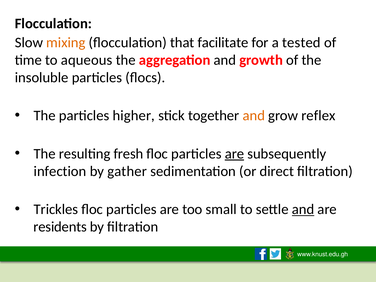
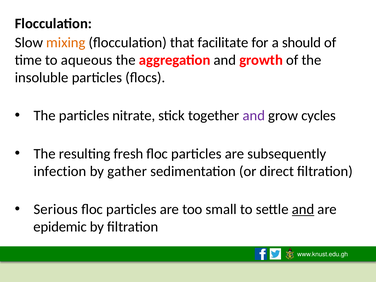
tested: tested -> should (302, 43)
higher: higher -> nitrate (134, 116)
and colour: orange -> purple (254, 116)
reflex: reflex -> cycles (319, 116)
are underline: present -> none (234, 154)
Trickles: Trickles -> Serious (56, 209)
residents: residents -> epidemic (60, 227)
